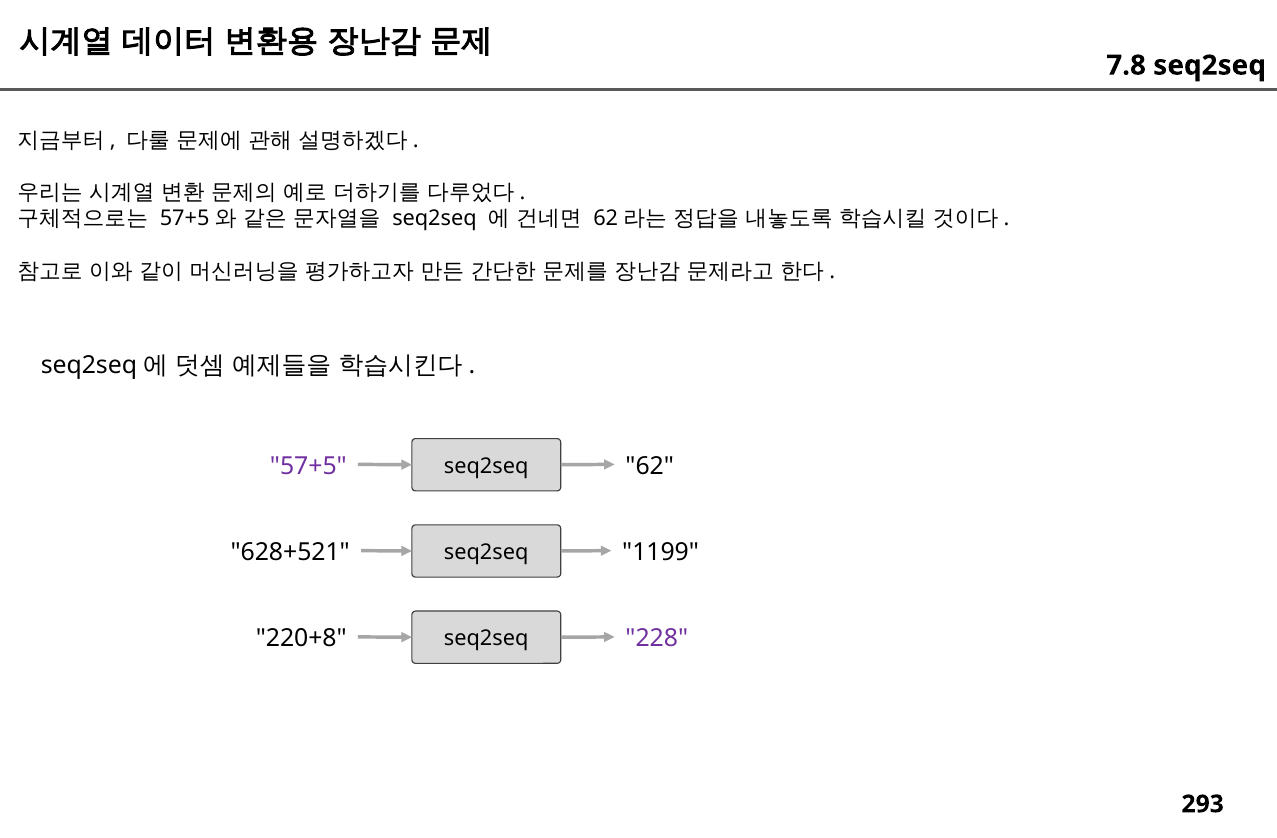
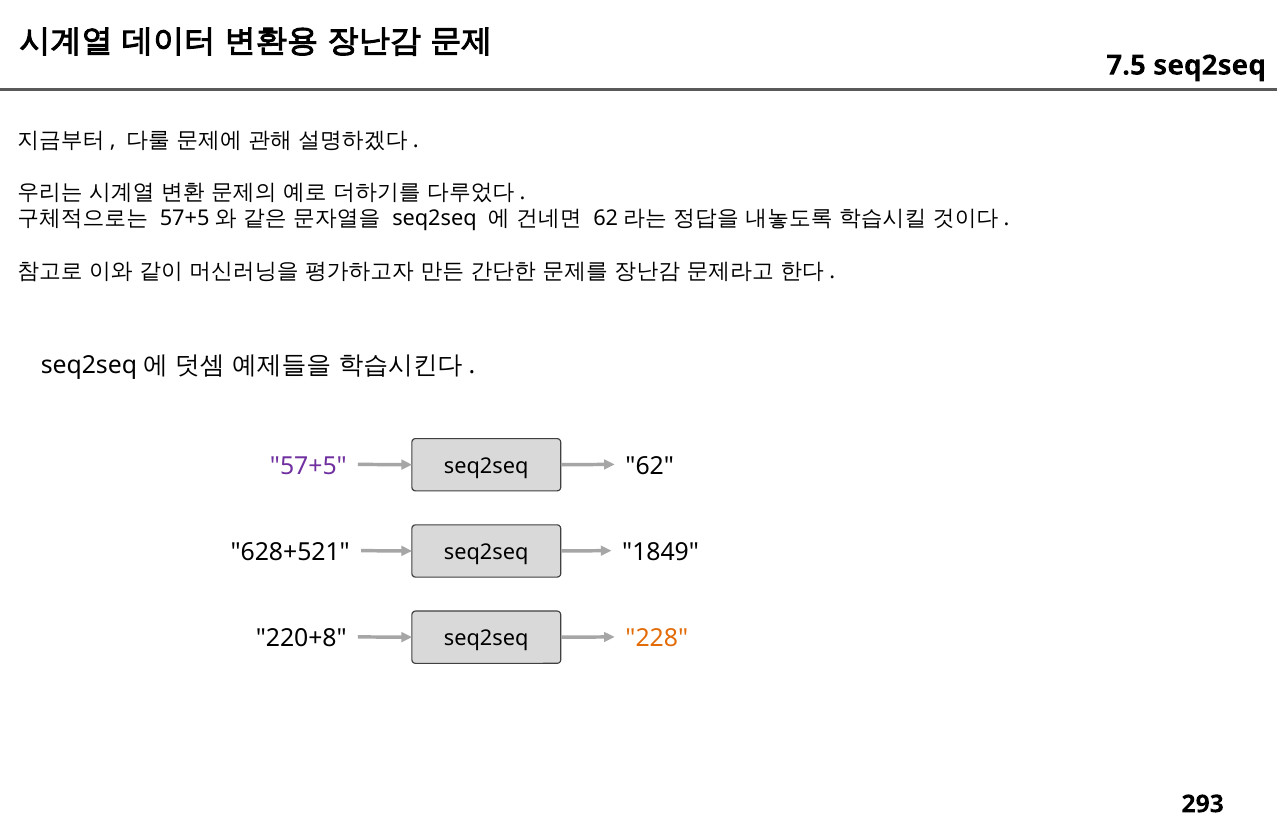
7.8: 7.8 -> 7.5 (1126, 65)
1199: 1199 -> 1849 (661, 553)
228 colour: purple -> orange (657, 639)
